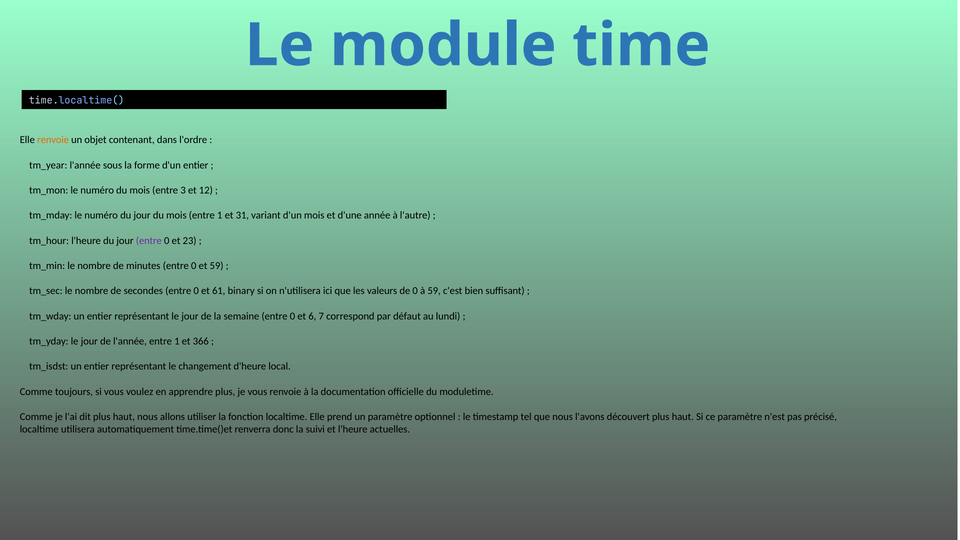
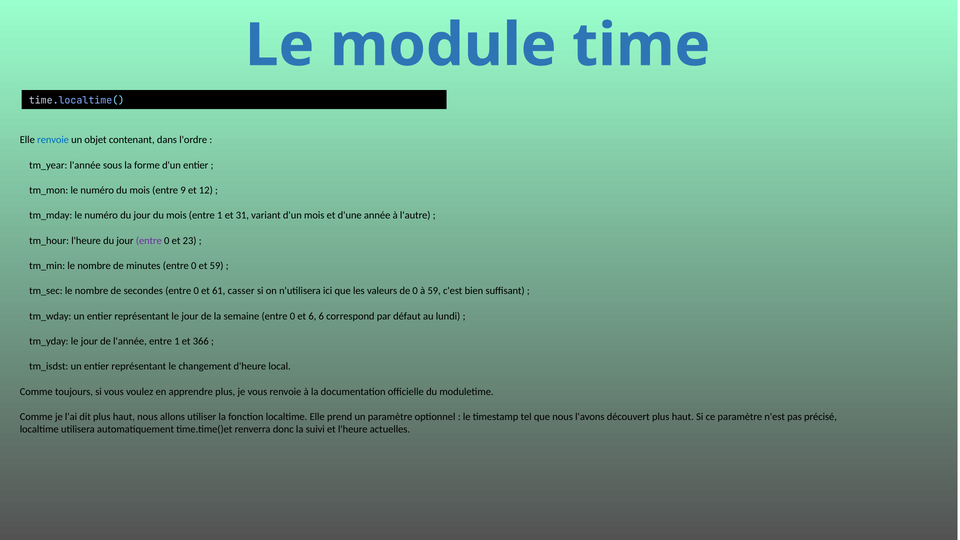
renvoie colour: orange -> blue (53, 140)
3: 3 -> 9 (183, 190)
binary: binary -> casser (241, 291)
6 7: 7 -> 6 (321, 316)
